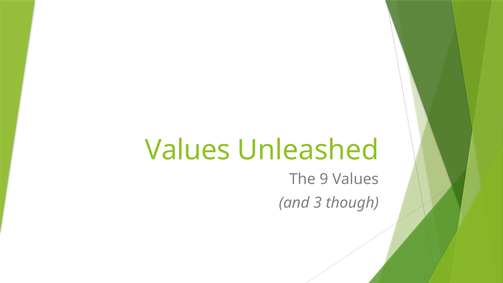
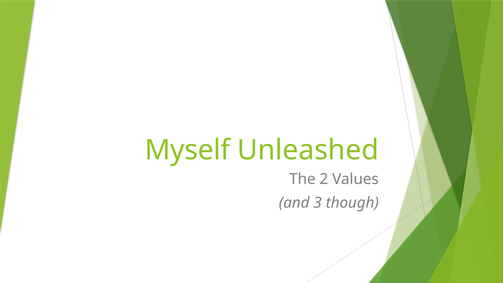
Values: Values -> Myself (188, 150)
9: 9 -> 2 (324, 179)
